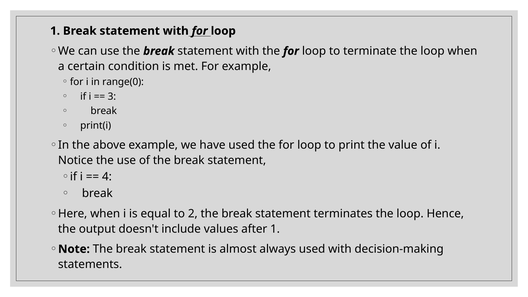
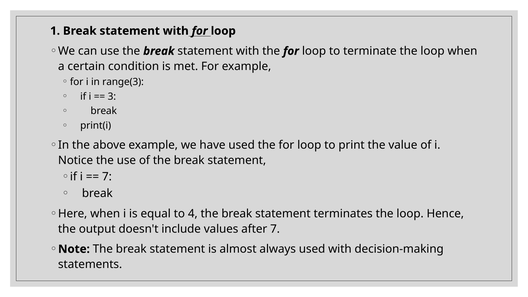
range(0: range(0 -> range(3 (123, 82)
4: 4 -> 7 (107, 177)
2: 2 -> 4 (193, 214)
after 1: 1 -> 7 (275, 229)
